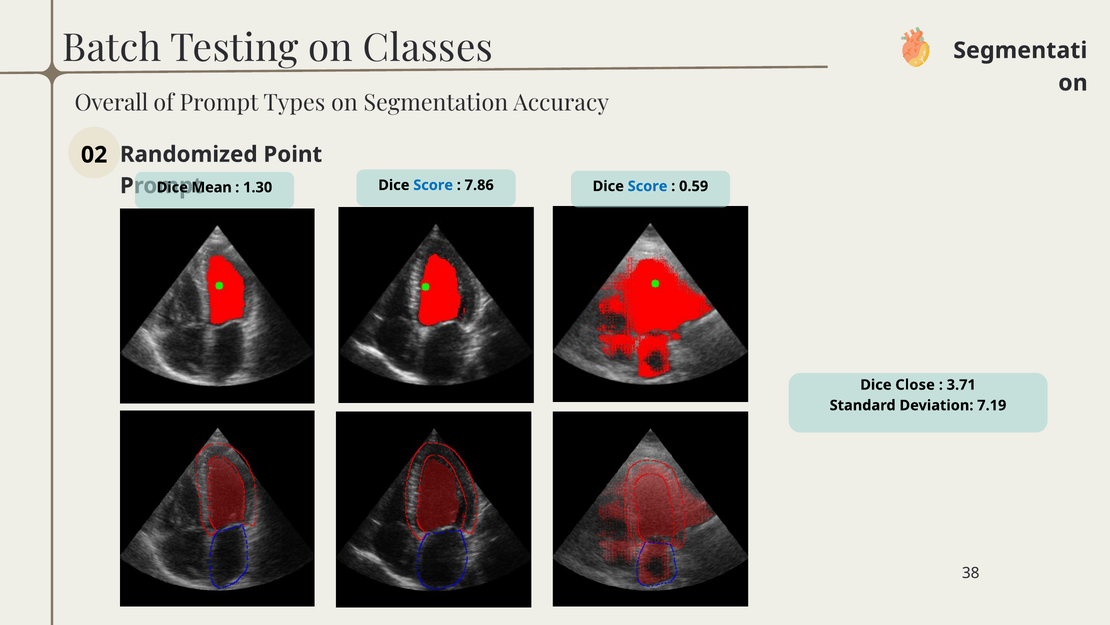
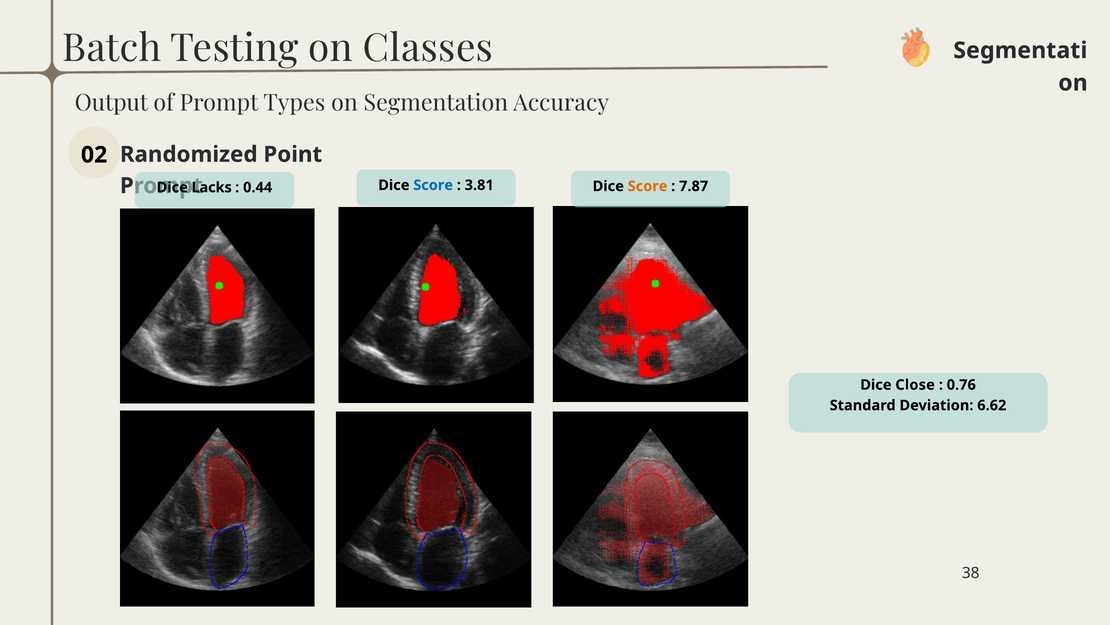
Overall: Overall -> Output (111, 103)
Mean: Mean -> Lacks (212, 187)
1.30: 1.30 -> 0.44 (258, 187)
7.86: 7.86 -> 3.81 (479, 185)
Score colour: blue -> orange (648, 186)
0.59: 0.59 -> 7.87 (694, 186)
3.71: 3.71 -> 0.76 (961, 385)
7.19: 7.19 -> 6.62 (992, 405)
